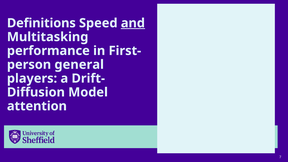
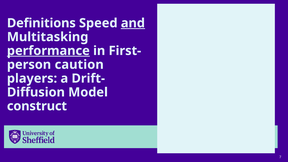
performance underline: none -> present (48, 51)
general: general -> caution (79, 65)
attention: attention -> construct (37, 106)
